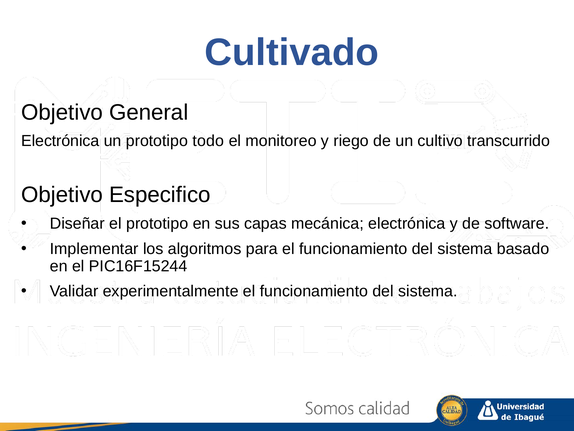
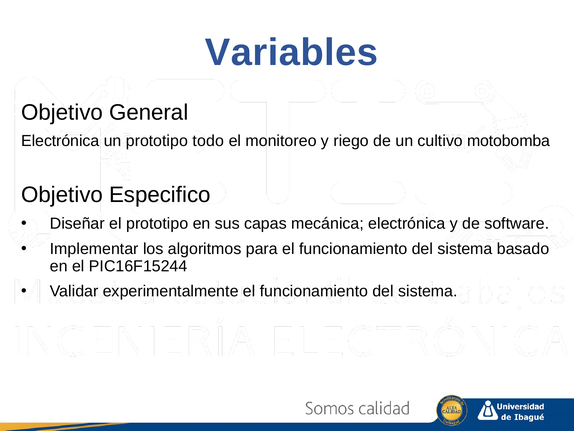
Cultivado: Cultivado -> Variables (292, 52)
transcurrido: transcurrido -> motobomba (509, 141)
